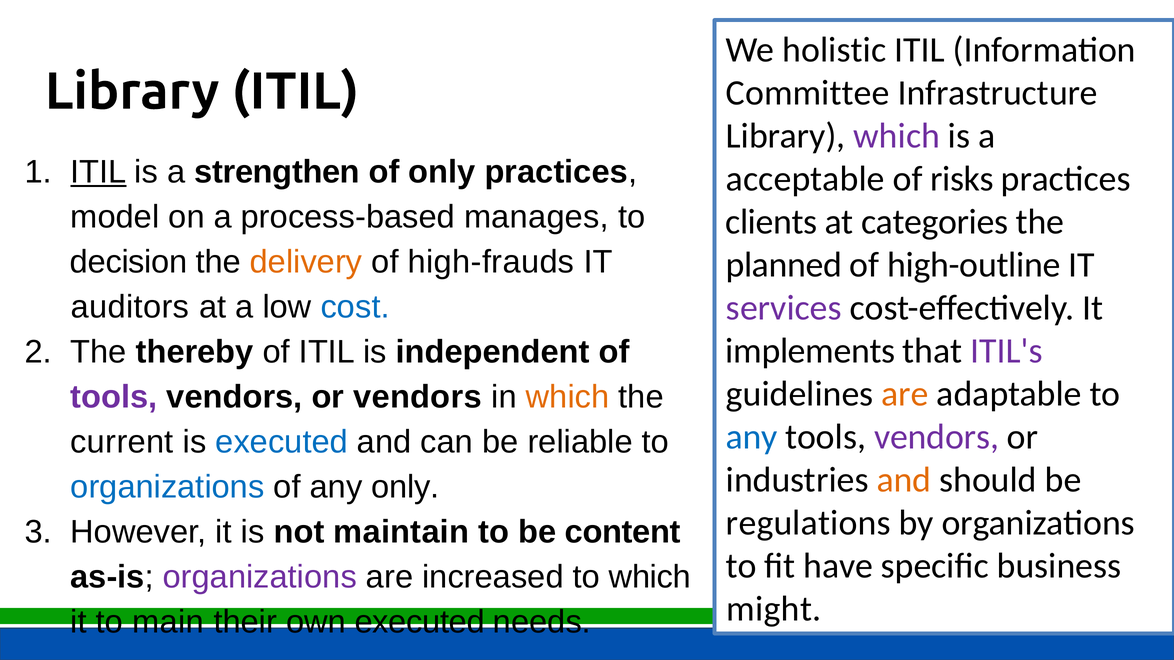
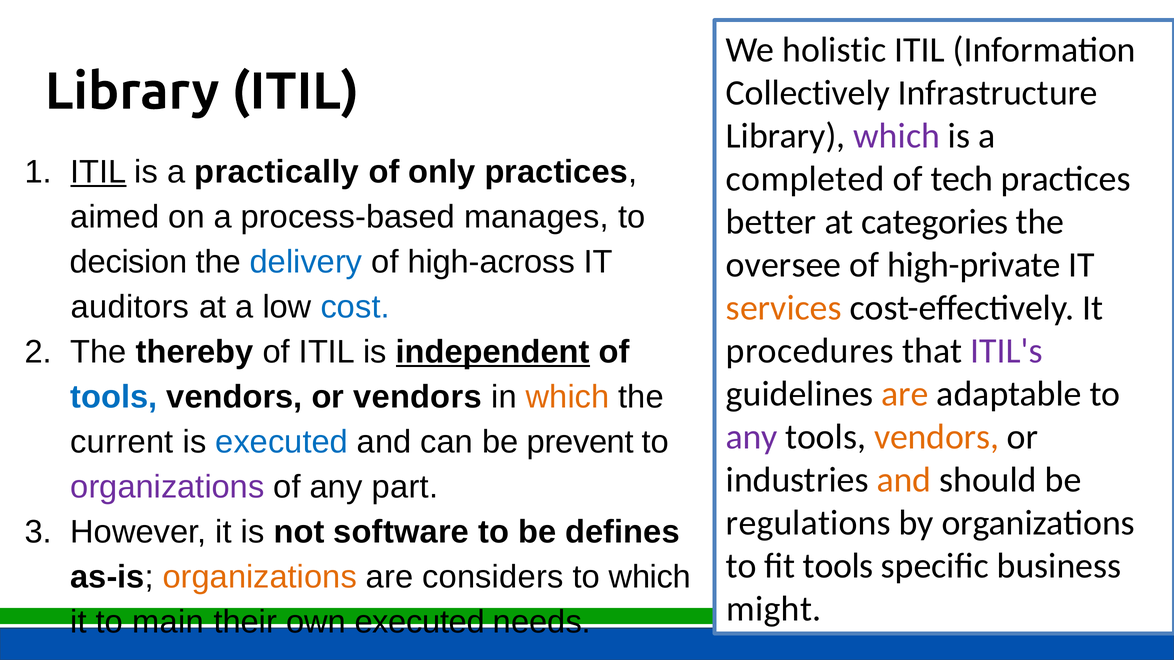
Committee: Committee -> Collectively (808, 93)
strengthen: strengthen -> practically (277, 172)
acceptable: acceptable -> completed (805, 179)
risks: risks -> tech (962, 179)
model: model -> aimed (115, 217)
clients: clients -> better (771, 222)
delivery colour: orange -> blue (306, 262)
high-frauds: high-frauds -> high-across (491, 262)
planned: planned -> oversee (784, 265)
high-outline: high-outline -> high-private (974, 265)
services colour: purple -> orange (784, 308)
implements: implements -> procedures (810, 351)
independent underline: none -> present (493, 352)
tools colour: purple -> blue (114, 397)
any colour: blue -> purple (752, 437)
vendors colour: purple -> orange (937, 437)
reliable: reliable -> prevent (580, 442)
organizations colour: blue -> purple (167, 487)
any only: only -> part (405, 487)
maintain: maintain -> software (401, 532)
content: content -> defines (623, 532)
fit have: have -> tools (838, 566)
organizations colour: purple -> orange (260, 577)
increased: increased -> considers (493, 577)
